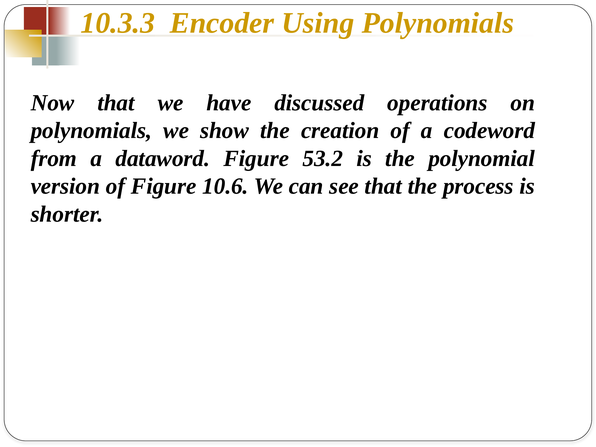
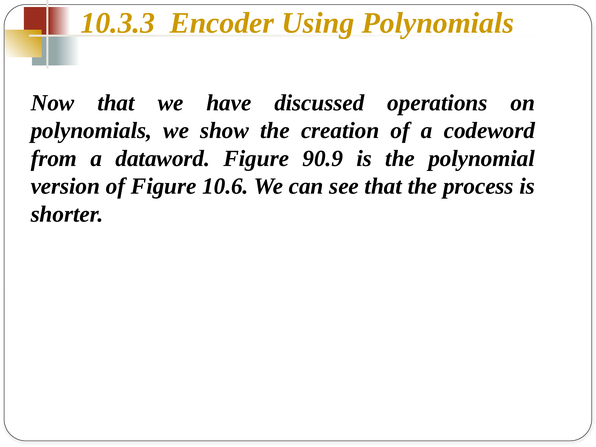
53.2: 53.2 -> 90.9 (323, 158)
